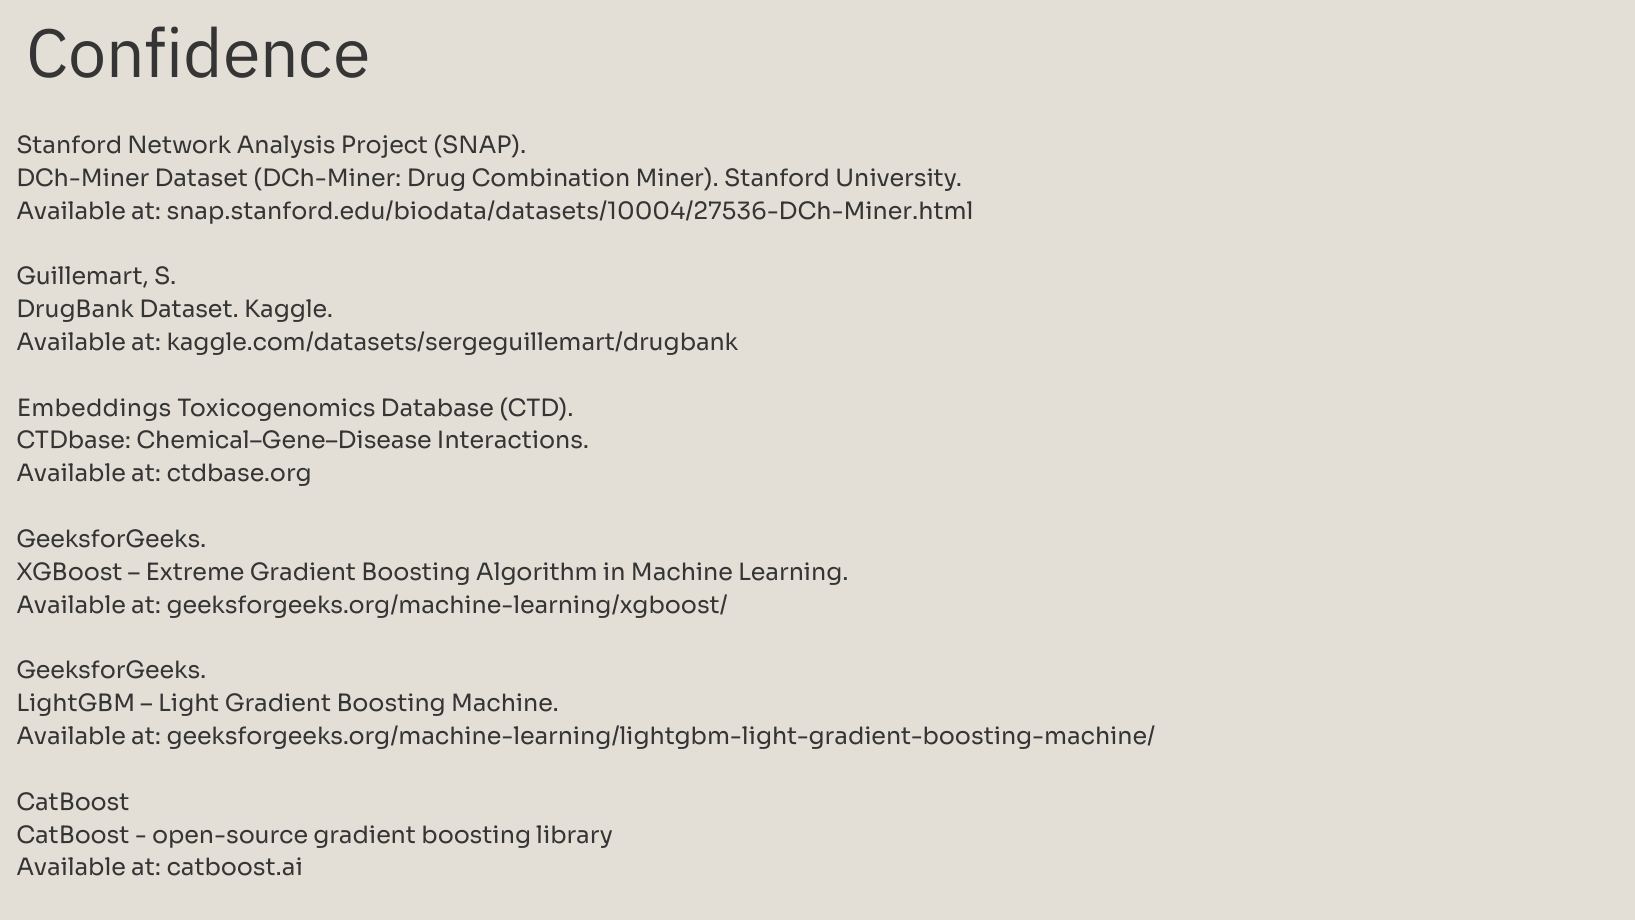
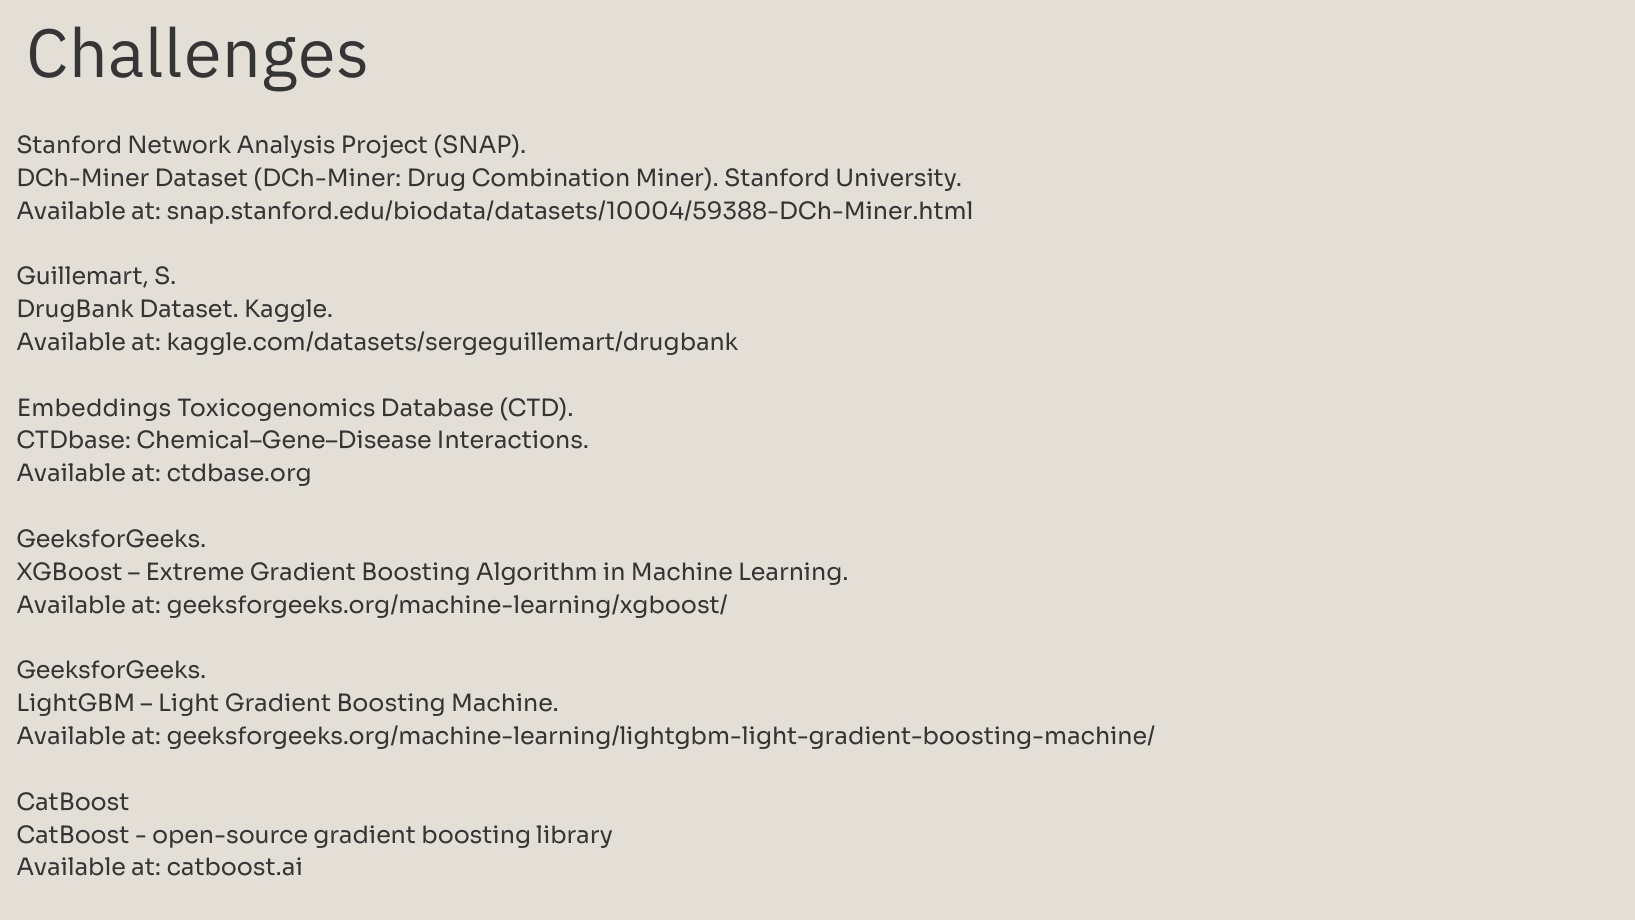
Confidence: Confidence -> Challenges (198, 55)
snap.stanford.edu/biodata/datasets/10004/27536-DCh-Miner.html: snap.stanford.edu/biodata/datasets/10004/27536-DCh-Miner.html -> snap.stanford.edu/biodata/datasets/10004/59388-DCh-Miner.html (570, 211)
